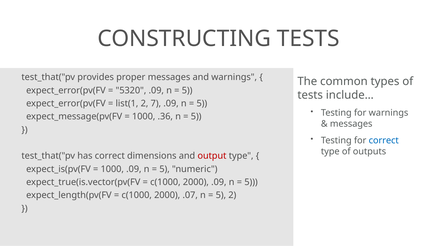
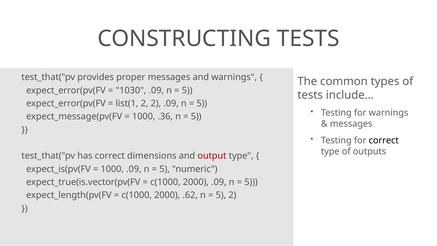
5320: 5320 -> 1030 (131, 90)
2 7: 7 -> 2 (156, 103)
correct colour: blue -> black (384, 140)
.07: .07 -> .62 (190, 195)
